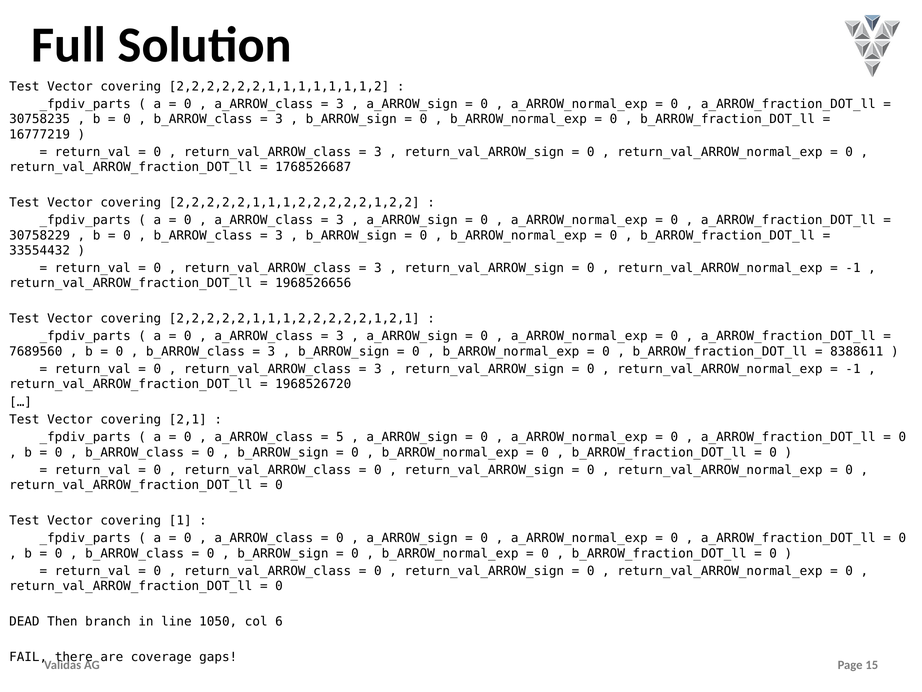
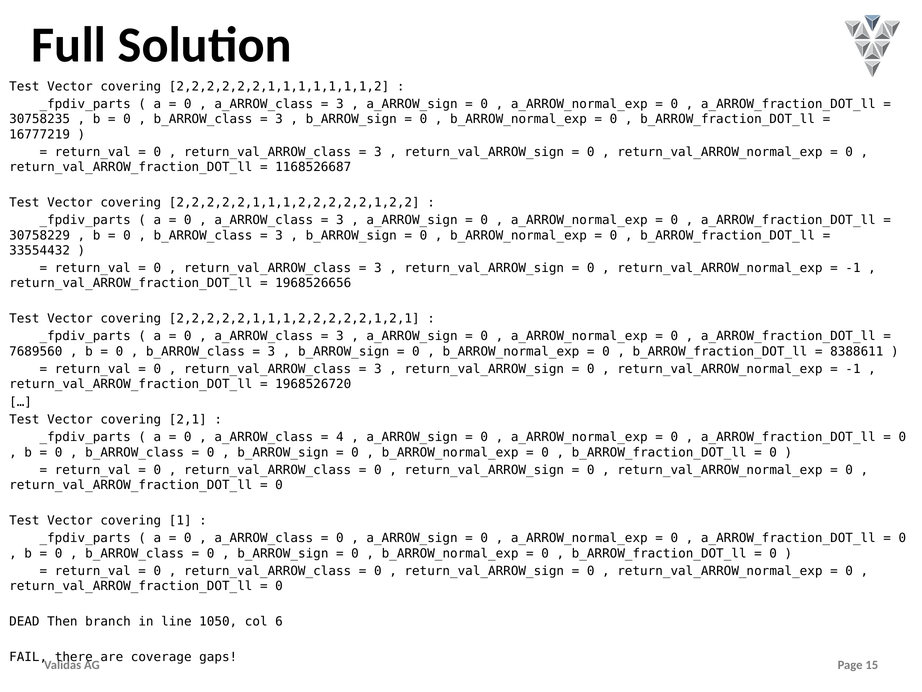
1768526687: 1768526687 -> 1168526687 (313, 167)
5: 5 -> 4 (340, 437)
